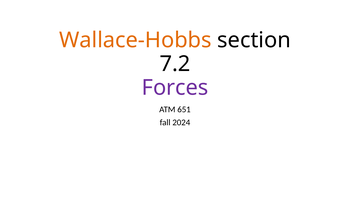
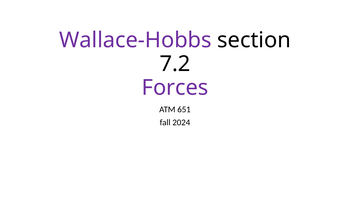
Wallace-Hobbs colour: orange -> purple (135, 40)
